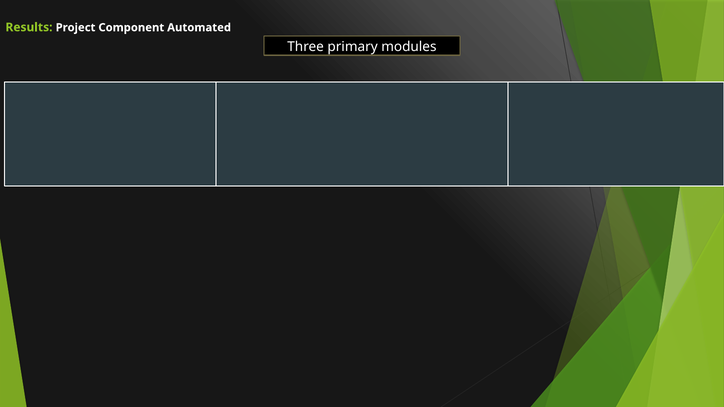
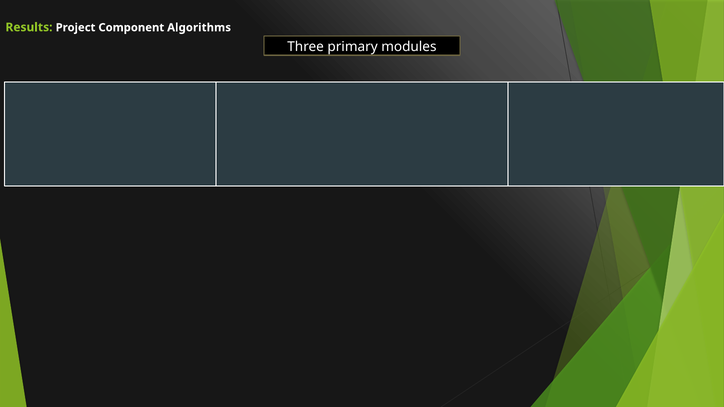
Automated: Automated -> Algorithms (199, 28)
